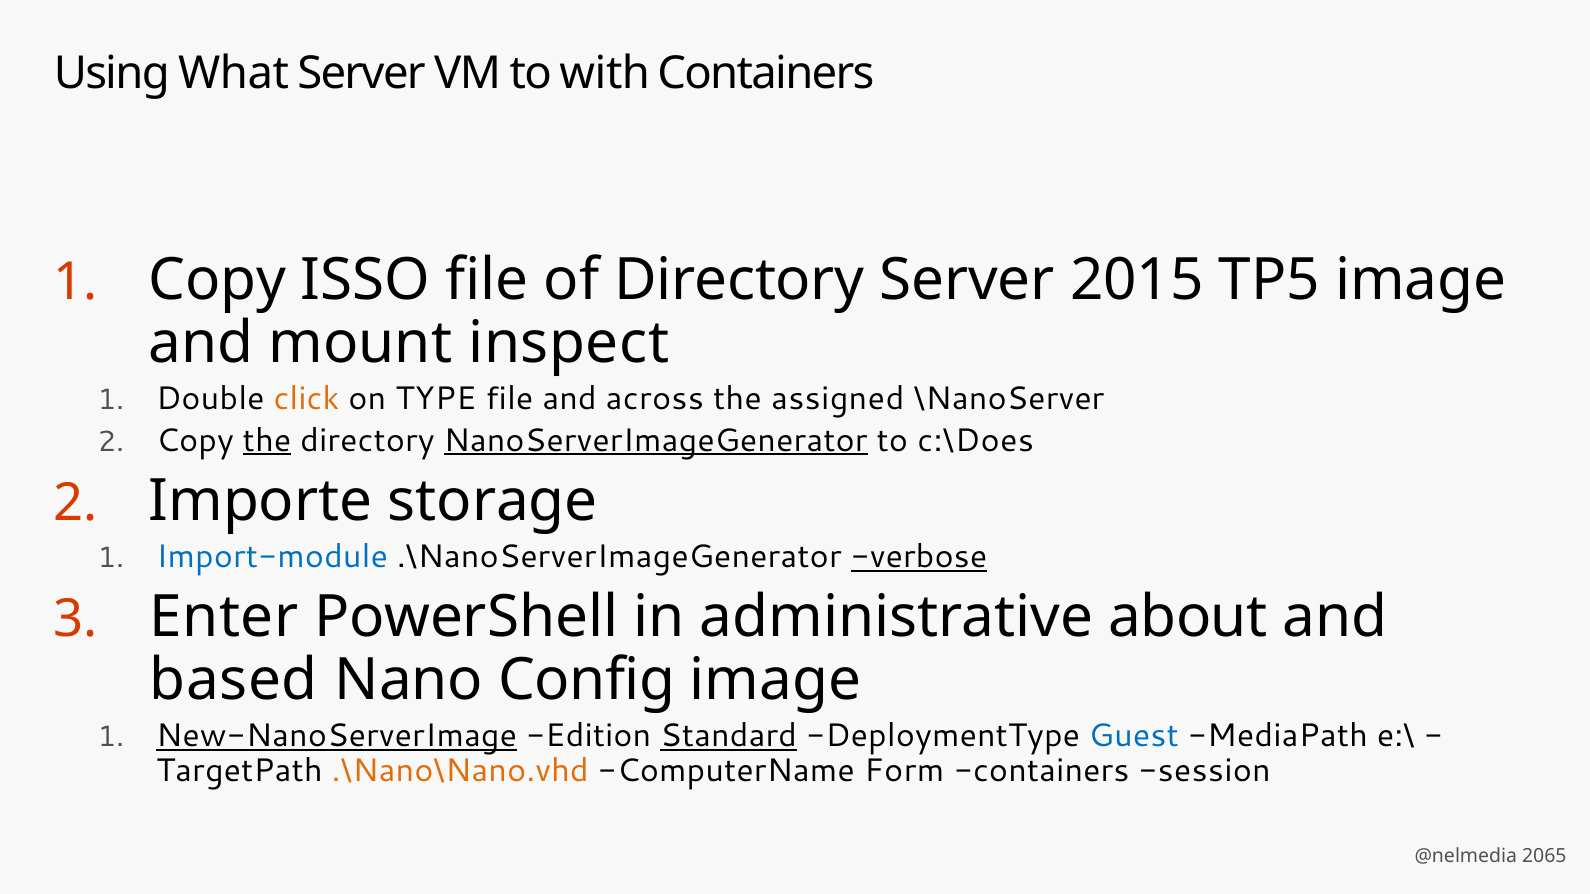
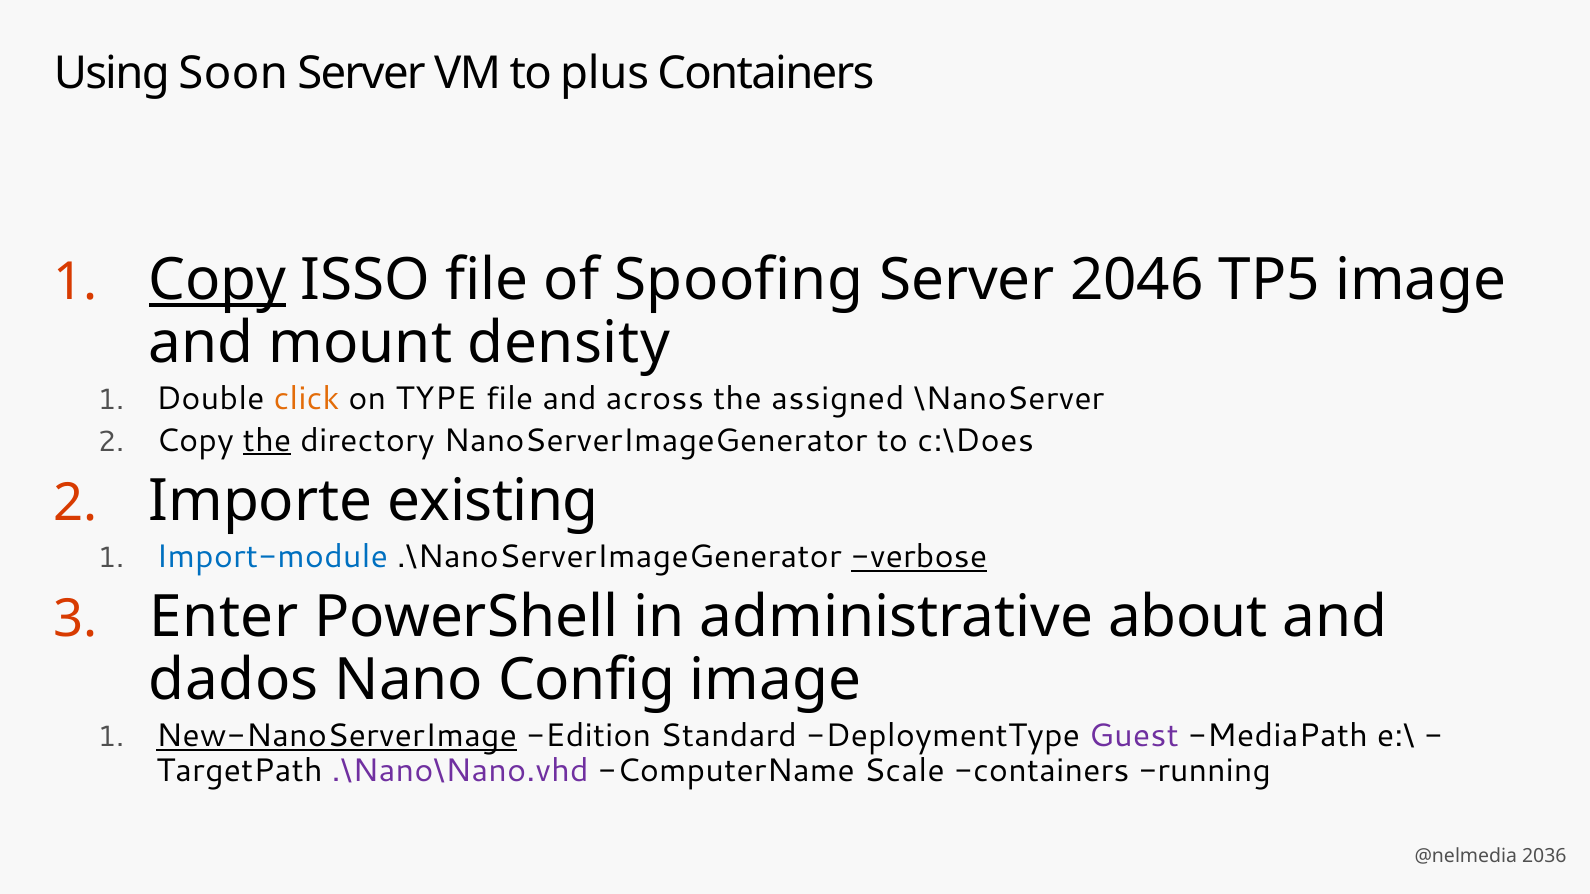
What: What -> Soon (233, 74)
with: with -> plus (605, 74)
Copy underline: none -> present (217, 280)
of Directory: Directory -> Spoofing (739, 280)
2015: 2015 -> 2046 (1137, 280)
inspect: inspect -> density (569, 343)
NanoServerImageGenerator underline: present -> none (656, 440)
storage: storage -> existing (493, 501)
based: based -> dados (234, 681)
Standard underline: present -> none (729, 736)
Guest colour: blue -> purple (1134, 736)
.\Nano\Nano.vhd colour: orange -> purple (460, 771)
Form: Form -> Scale (904, 771)
session: session -> running (1205, 771)
2065: 2065 -> 2036 (1544, 856)
